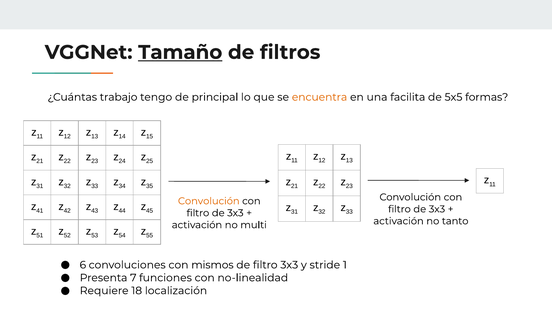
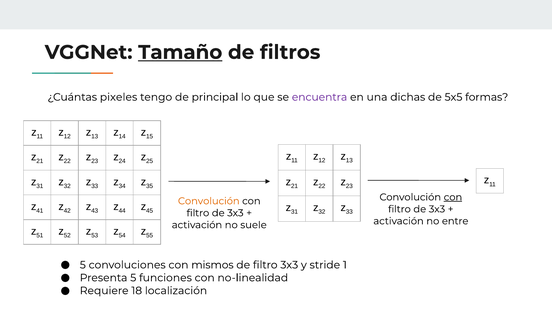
trabajo: trabajo -> pixeles (119, 97)
encuentra colour: orange -> purple (320, 97)
facilita: facilita -> dichas (408, 97)
con underline: none -> present (453, 197)
tanto: tanto -> entre (455, 221)
multi: multi -> suele (254, 225)
6: 6 -> 5 (83, 265)
Presenta 7: 7 -> 5 (133, 278)
